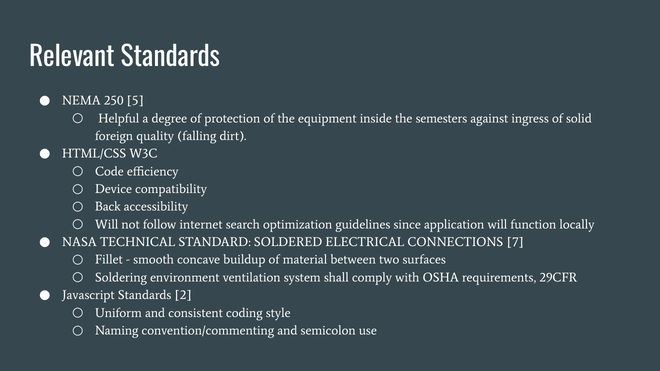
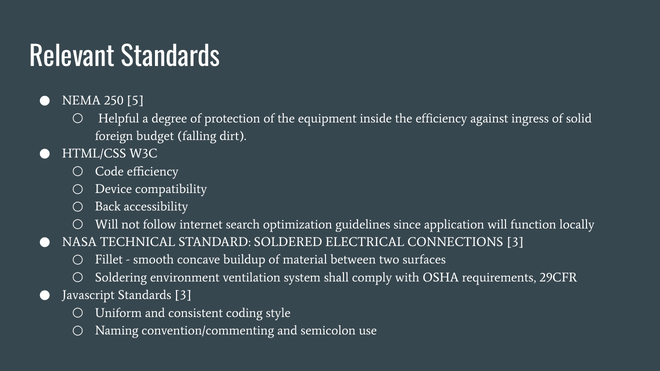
the semesters: semesters -> efficiency (441, 118)
quality: quality -> budget (155, 136)
CONNECTIONS 7: 7 -> 3 (515, 242)
Standards 2: 2 -> 3 (183, 295)
